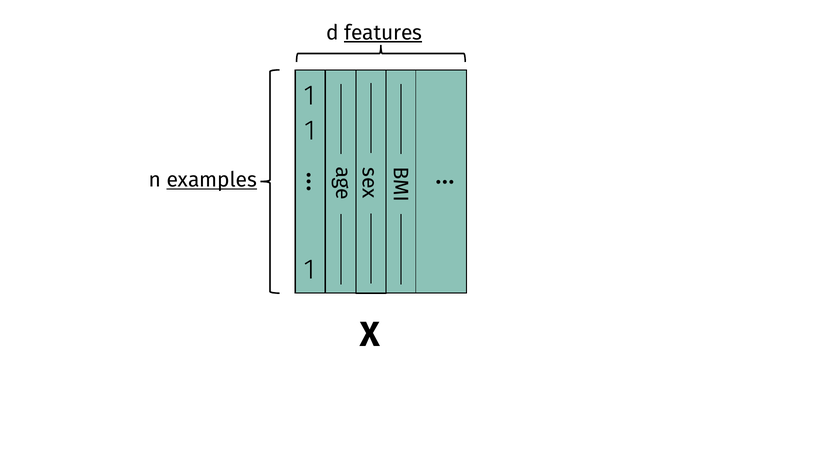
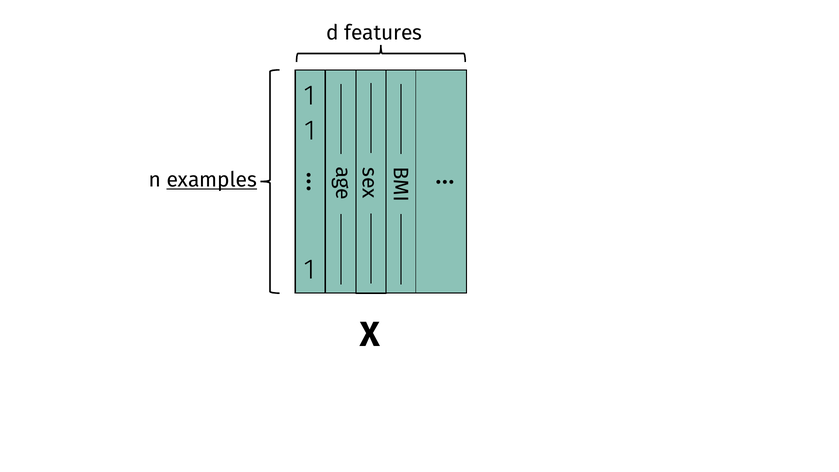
features underline: present -> none (383, 33)
